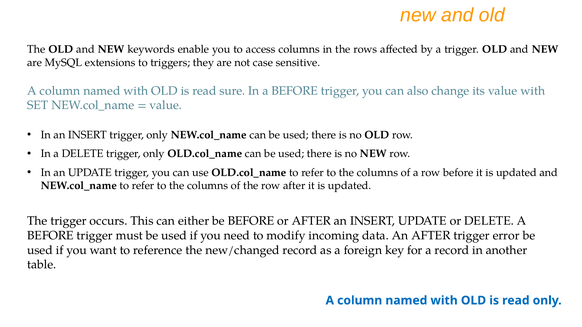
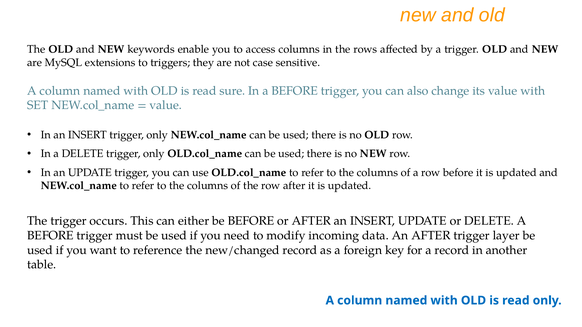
error: error -> layer (506, 236)
